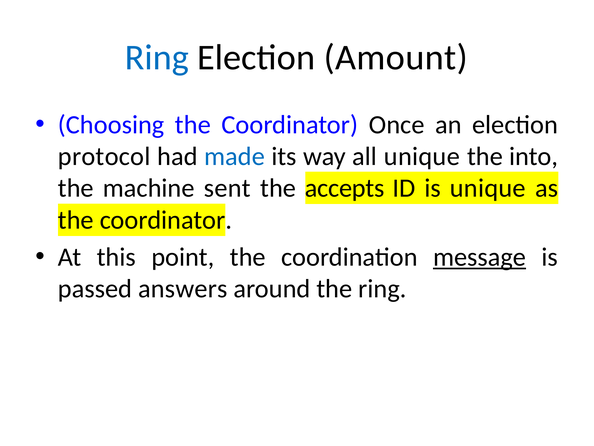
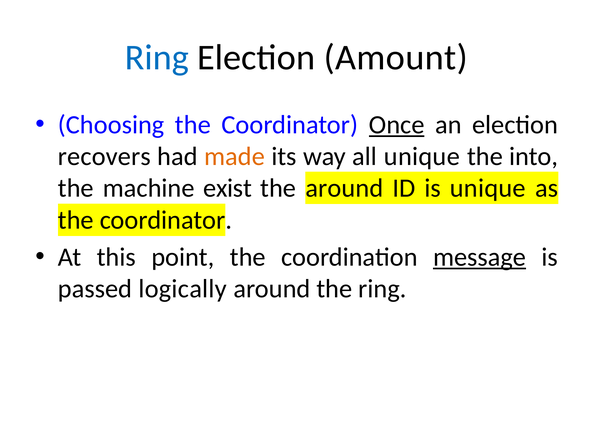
Once underline: none -> present (397, 125)
protocol: protocol -> recovers (104, 156)
made colour: blue -> orange (234, 156)
sent: sent -> exist (228, 188)
the accepts: accepts -> around (344, 188)
answers: answers -> logically (183, 288)
